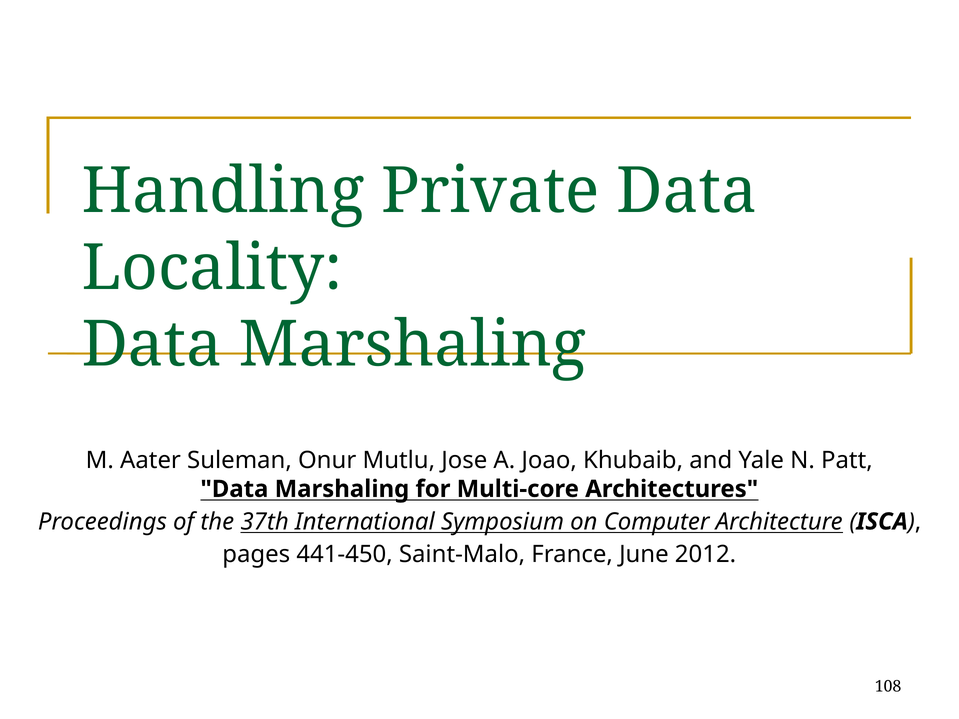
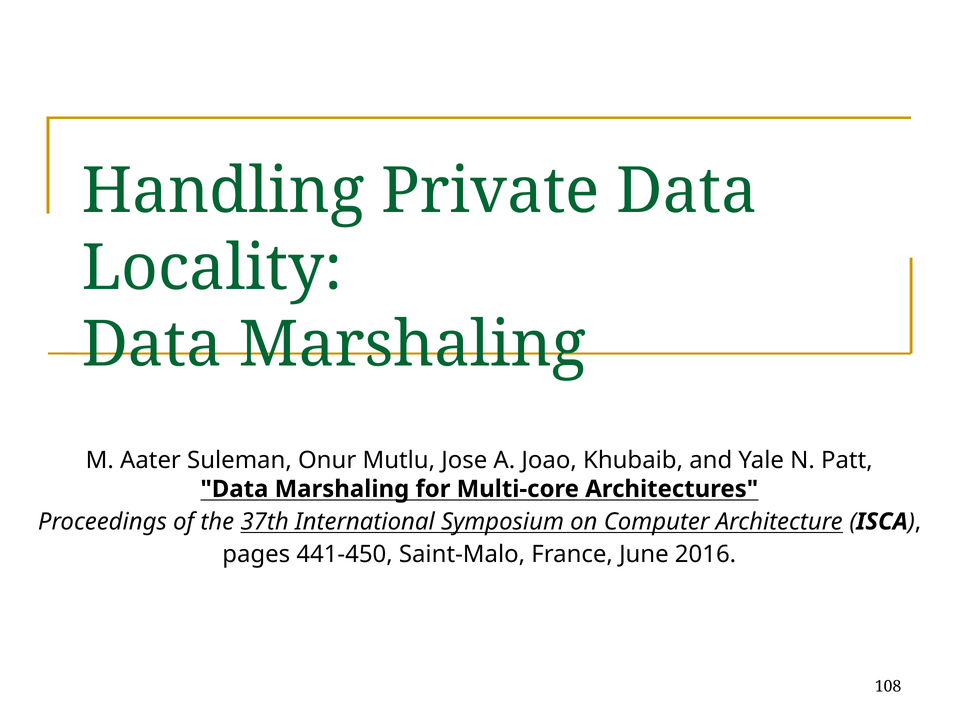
2012: 2012 -> 2016 (706, 554)
